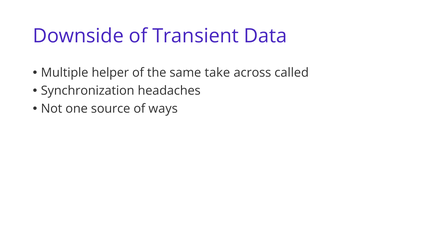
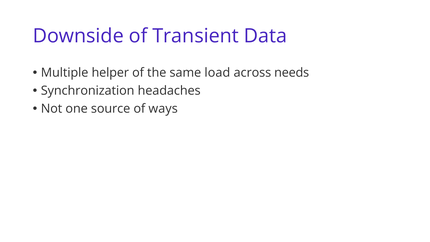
take: take -> load (217, 73)
called: called -> needs (292, 73)
